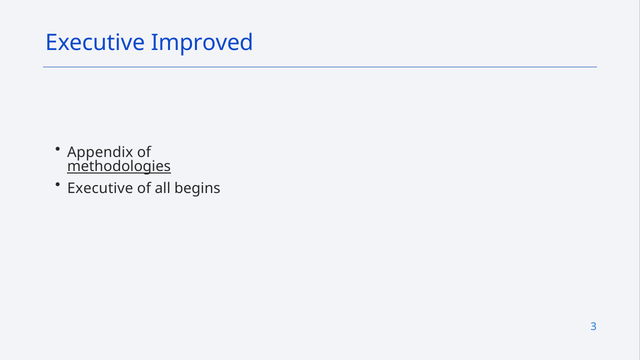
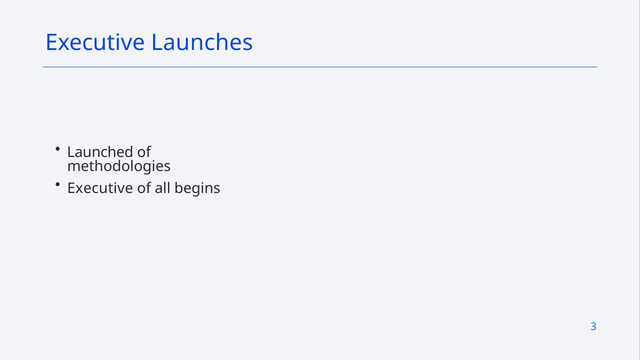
Improved: Improved -> Launches (202, 43)
Appendix: Appendix -> Launched (100, 153)
methodologies underline: present -> none (119, 167)
